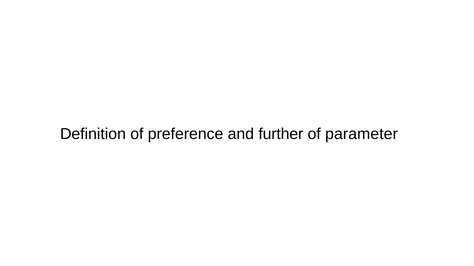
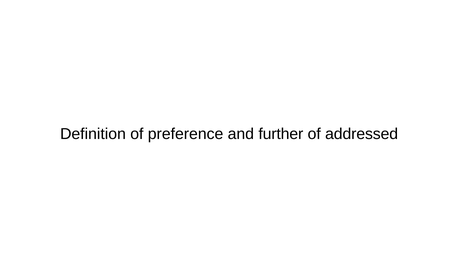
parameter: parameter -> addressed (362, 134)
